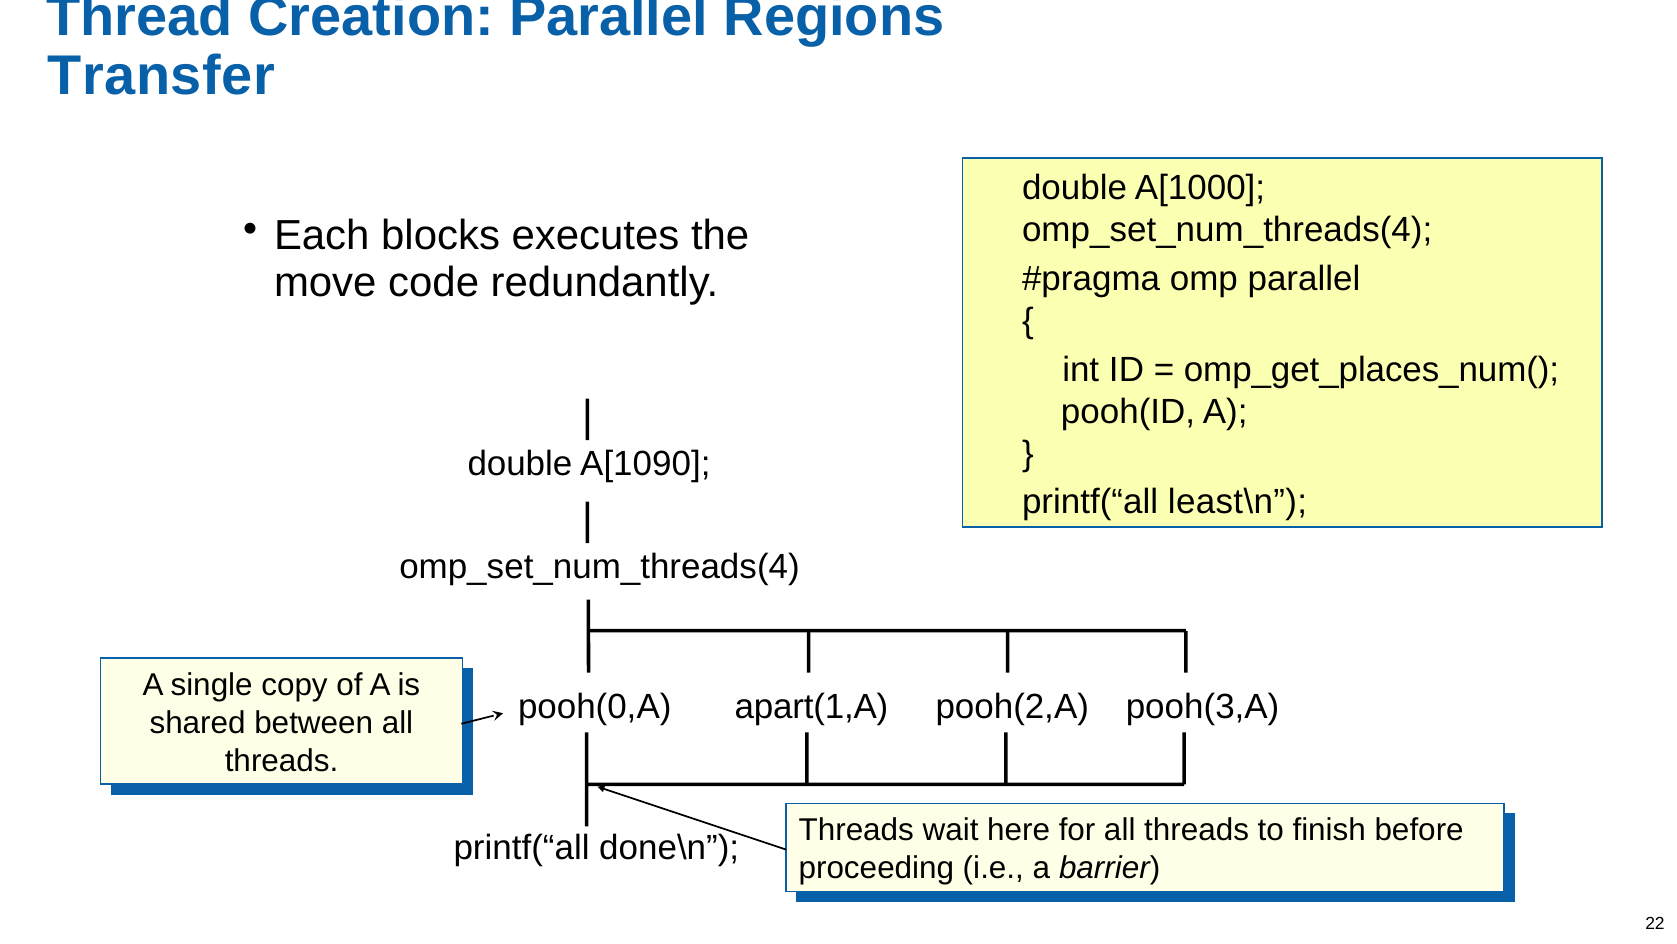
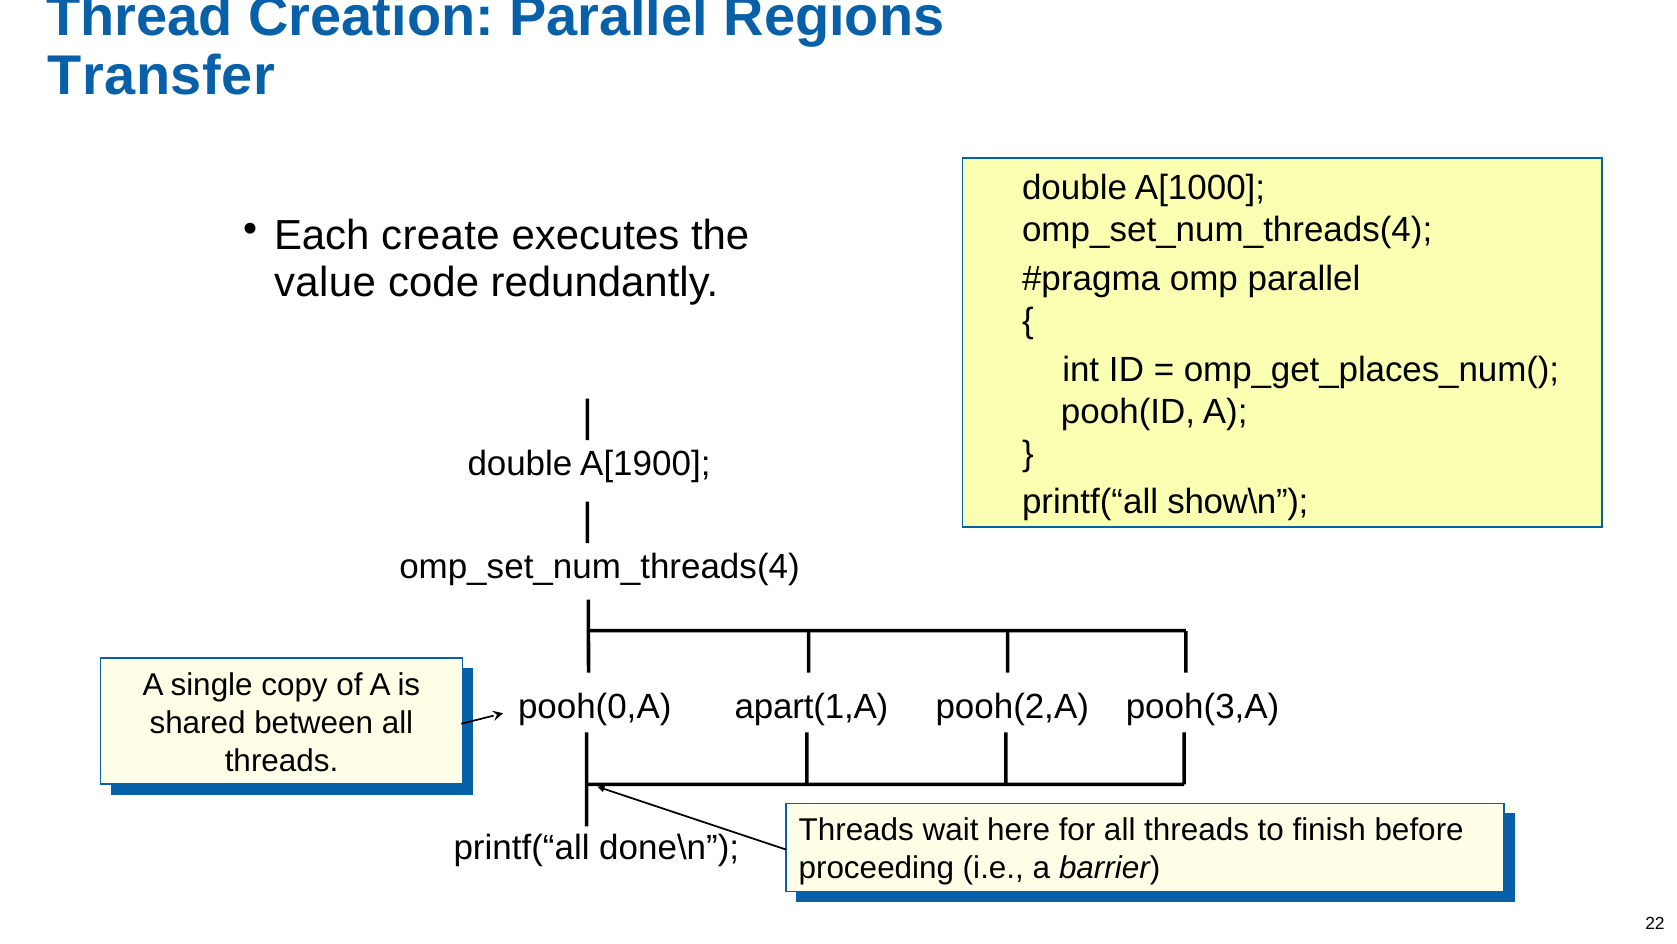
blocks: blocks -> create (440, 235)
move: move -> value (325, 282)
A[1090: A[1090 -> A[1900 (645, 464)
least\n: least\n -> show\n (1238, 502)
